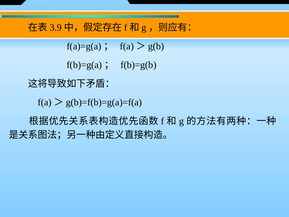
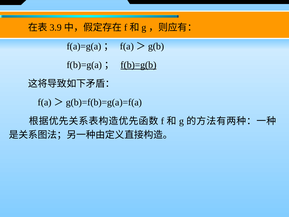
f(b)=g(b underline: none -> present (138, 65)
